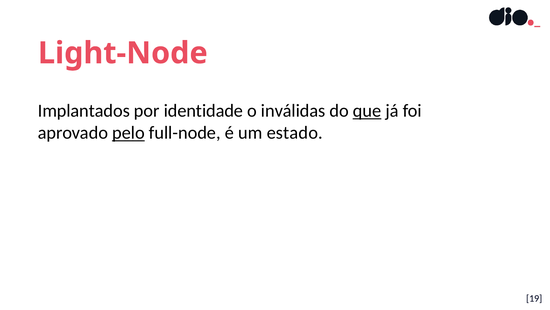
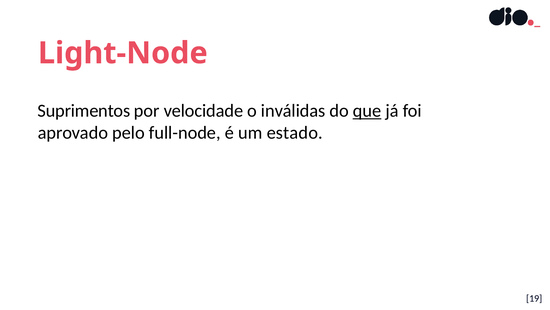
Implantados: Implantados -> Suprimentos (84, 111)
identidade: identidade -> velocidade (203, 111)
pelo underline: present -> none (128, 133)
